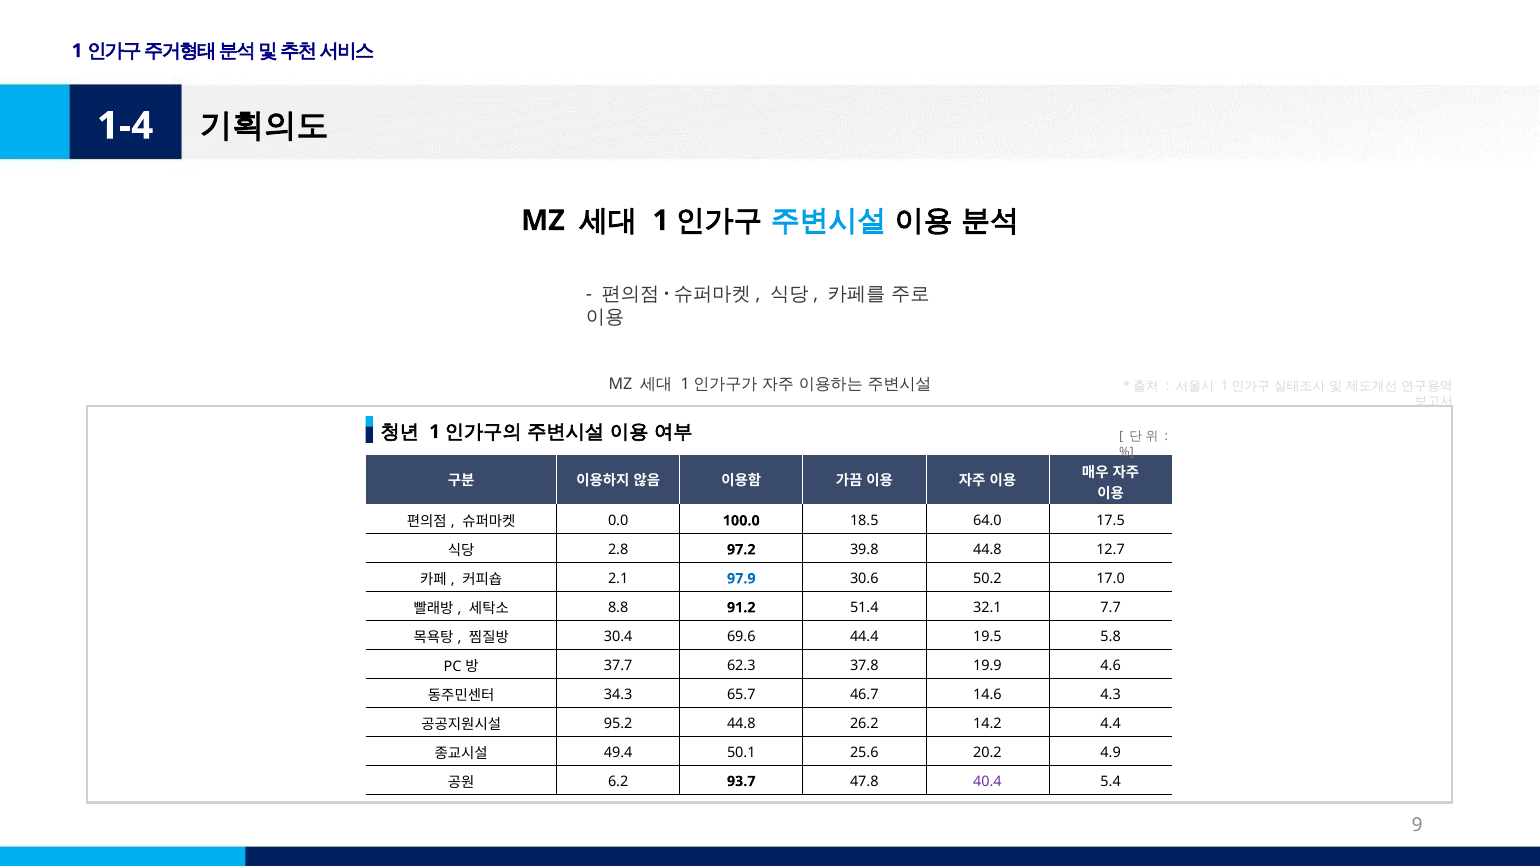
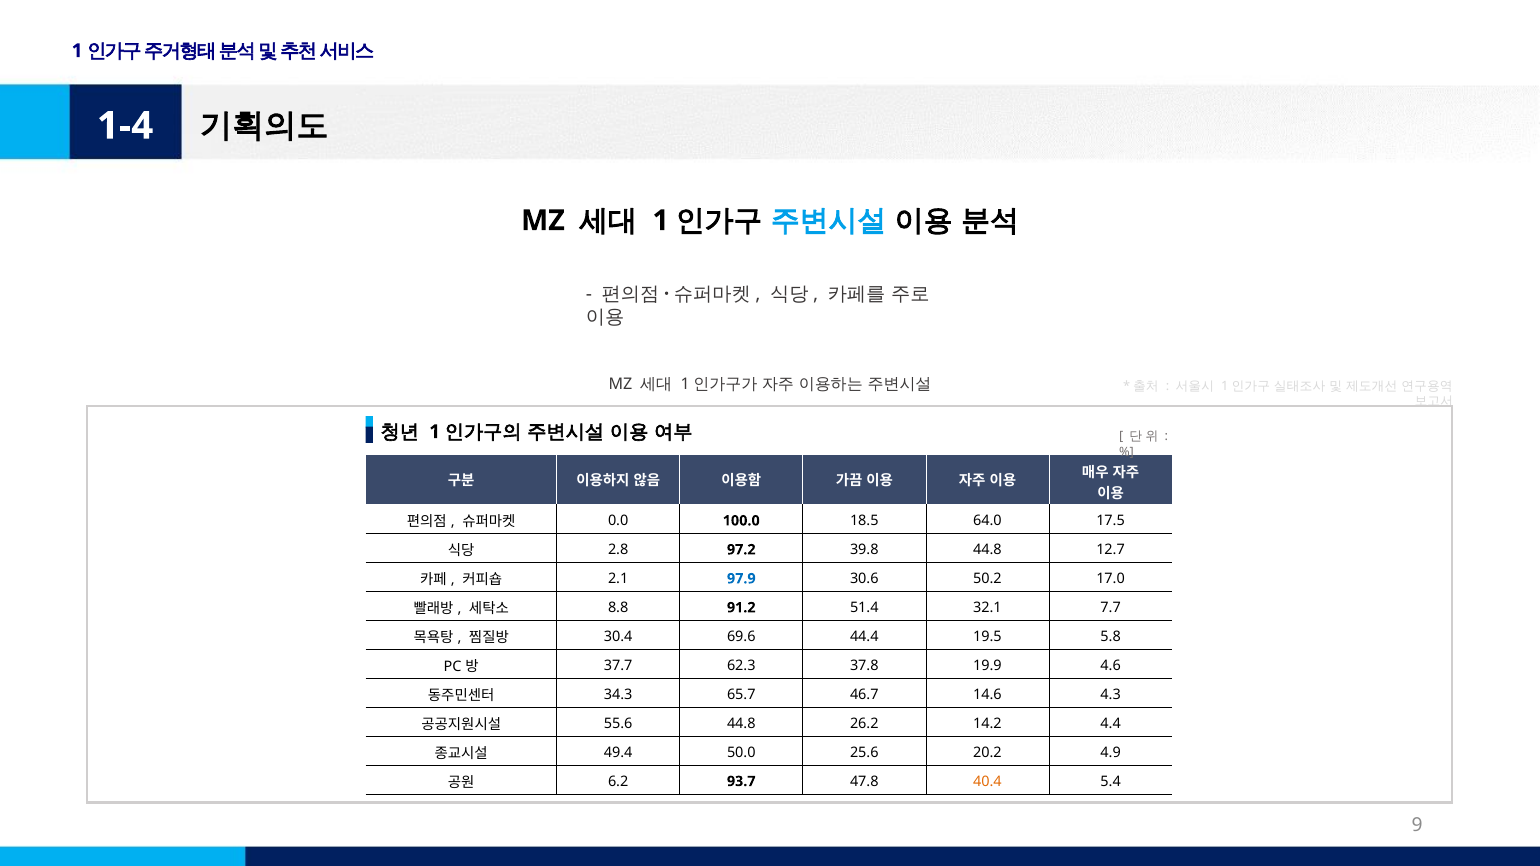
95.2: 95.2 -> 55.6 (618, 724)
50.1: 50.1 -> 50.0 (741, 753)
40.4 colour: purple -> orange (987, 782)
